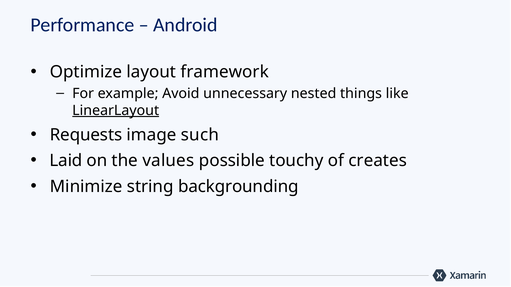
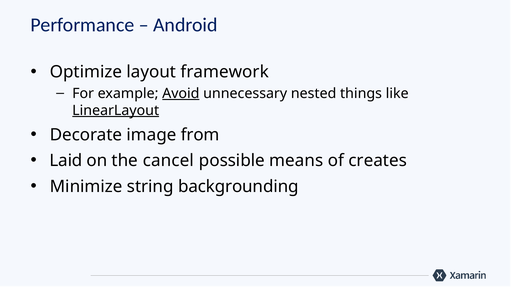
Avoid underline: none -> present (181, 94)
Requests: Requests -> Decorate (86, 135)
such: such -> from (200, 135)
values: values -> cancel (168, 161)
touchy: touchy -> means (296, 161)
